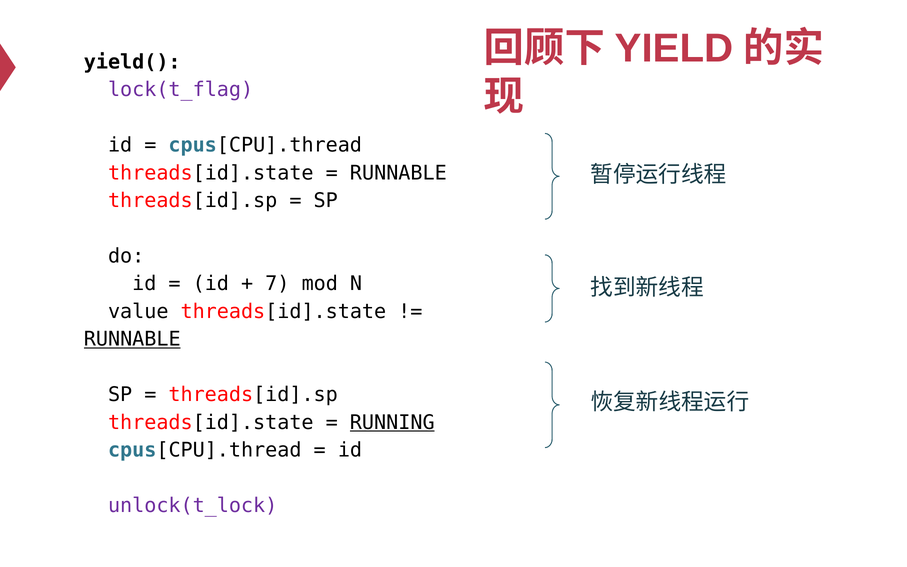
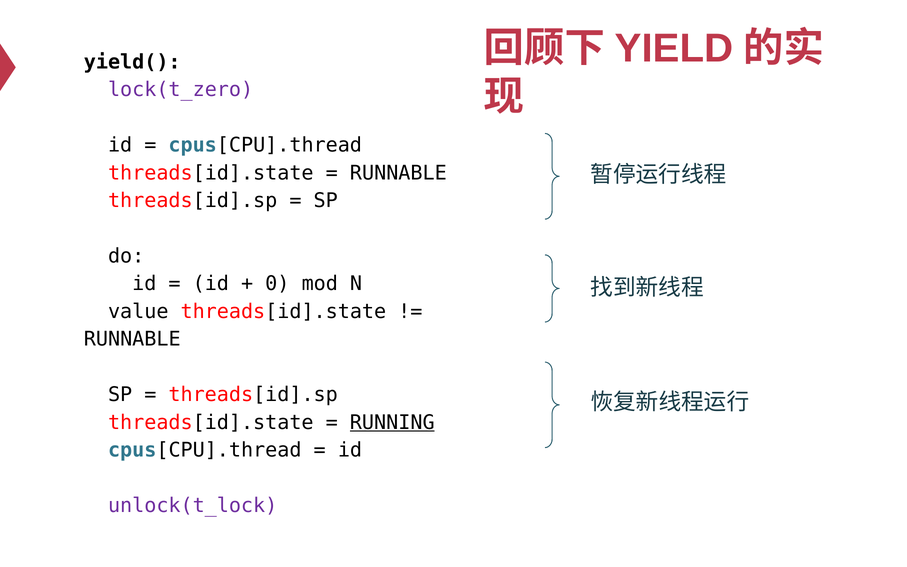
lock(t_flag: lock(t_flag -> lock(t_zero (181, 90)
7: 7 -> 0 (277, 284)
RUNNABLE underline: present -> none (132, 339)
